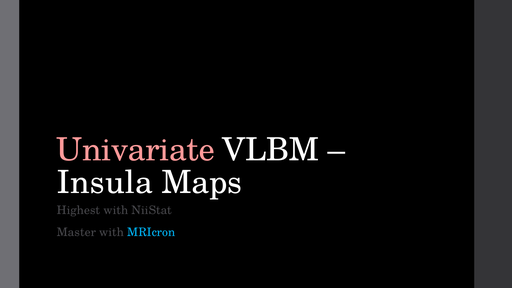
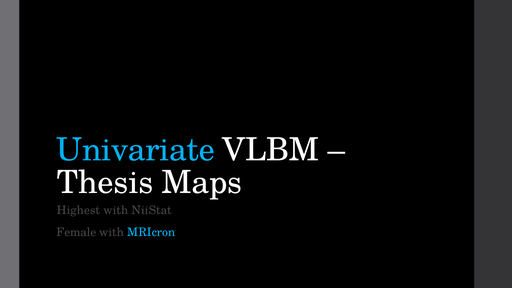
Univariate colour: pink -> light blue (136, 150)
Insula: Insula -> Thesis (105, 183)
Master: Master -> Female (76, 232)
